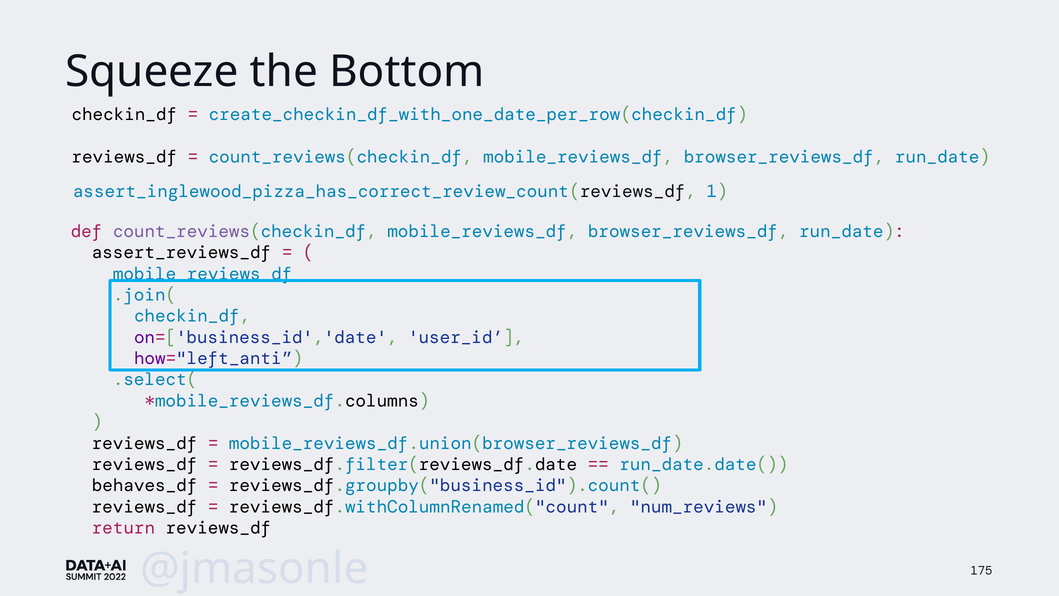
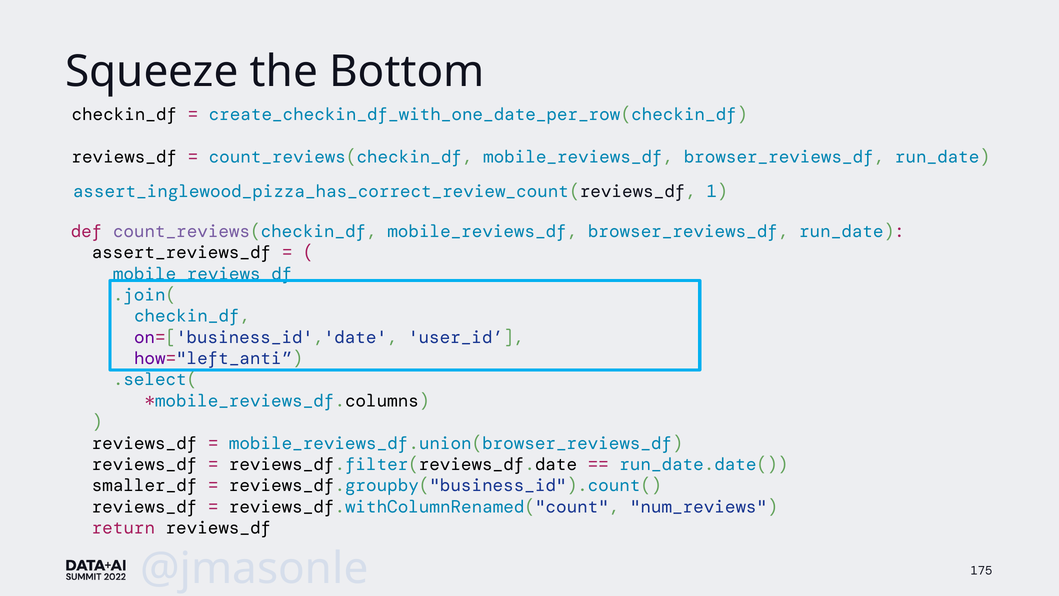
behaves_df: behaves_df -> smaller_df (145, 485)
